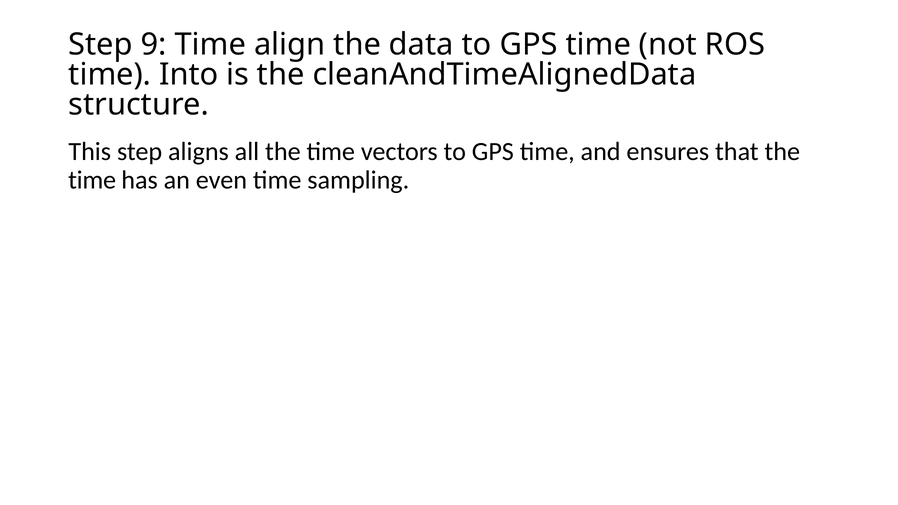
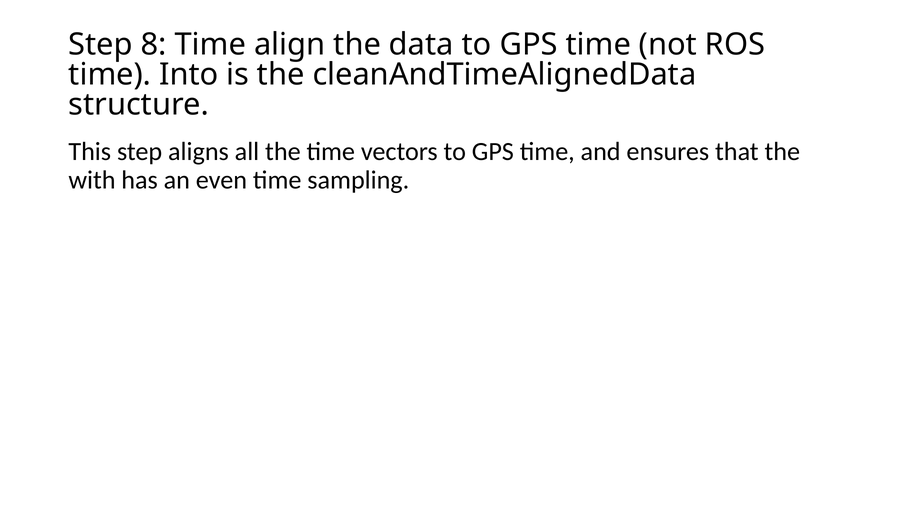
9: 9 -> 8 (154, 44)
time: time -> with (92, 180)
